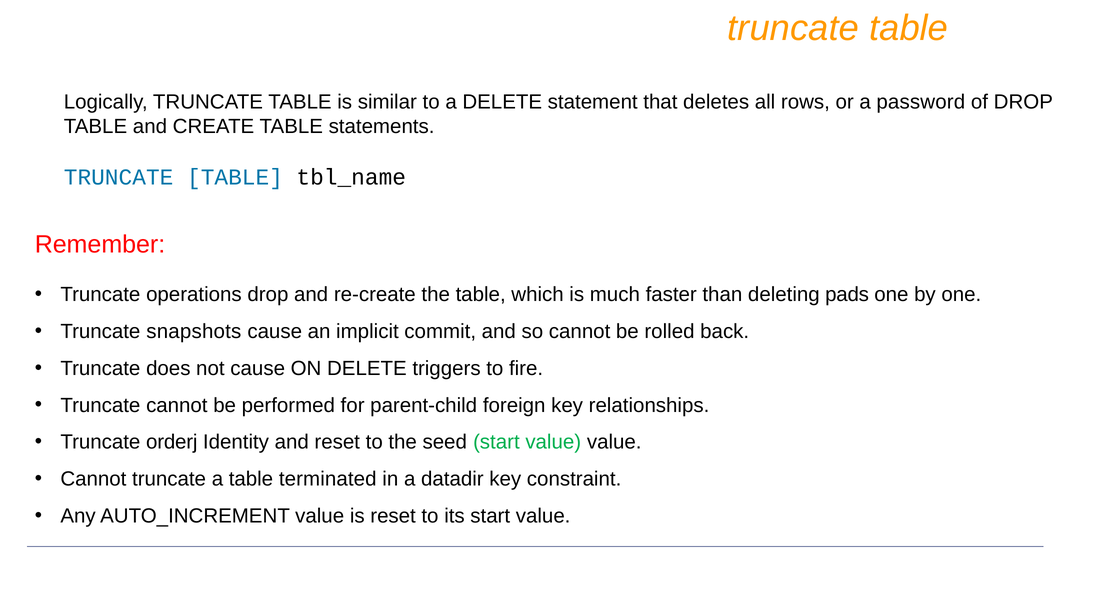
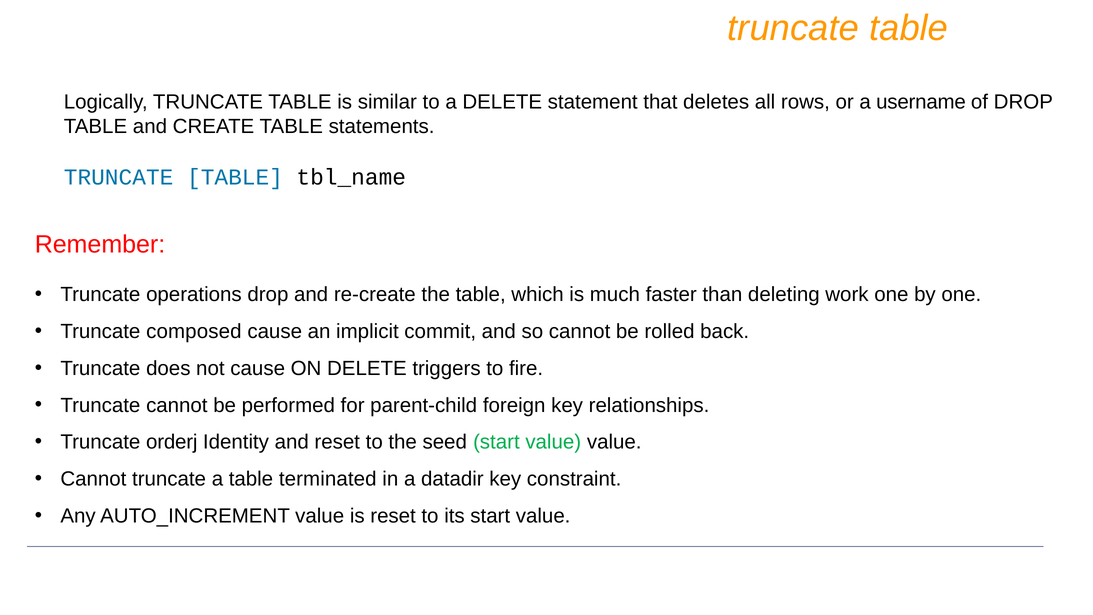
password: password -> username (921, 102)
pads: pads -> work (847, 294)
snapshots: snapshots -> composed (194, 331)
